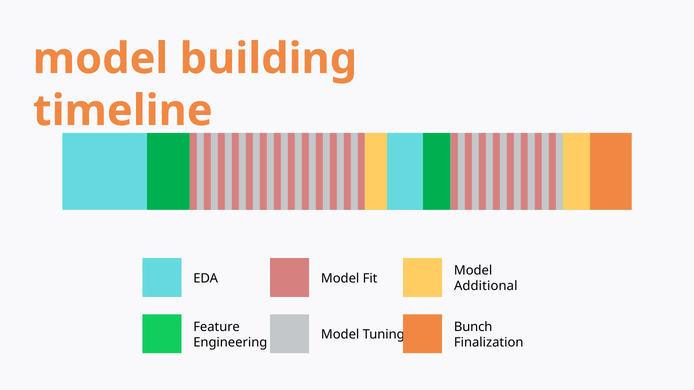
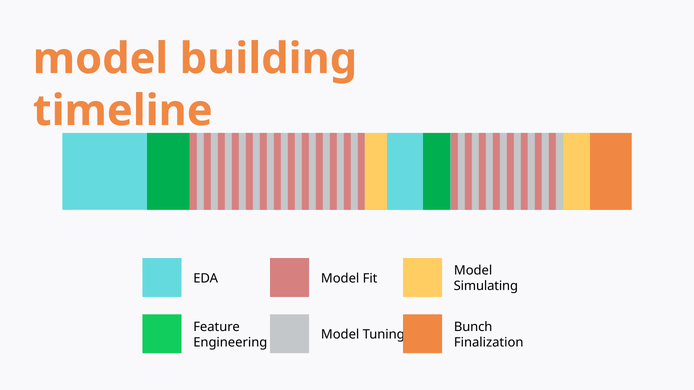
Additional: Additional -> Simulating (486, 286)
